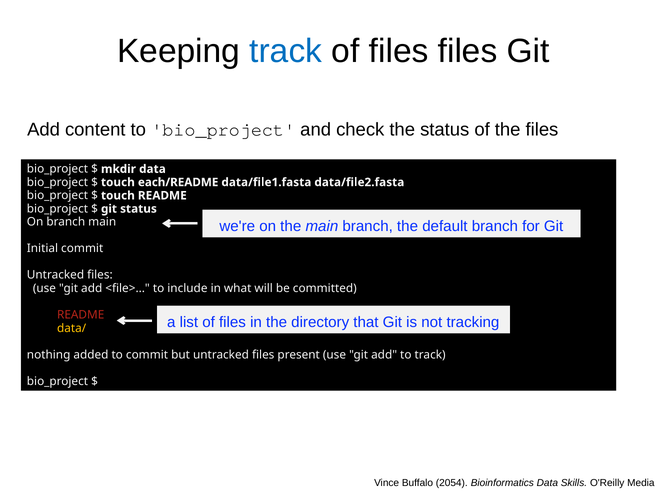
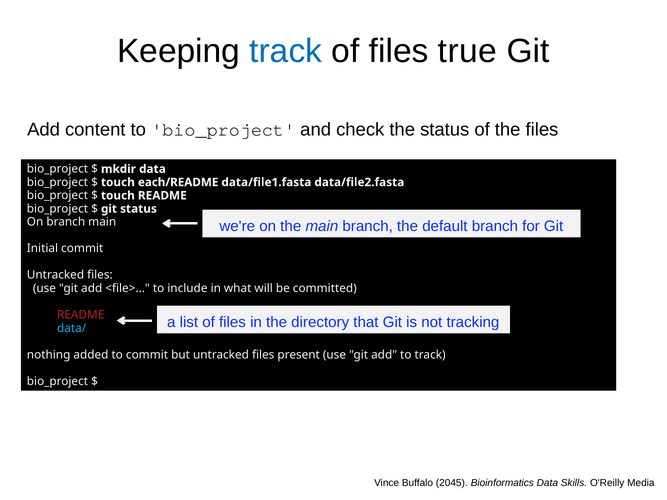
files files: files -> true (467, 51)
data/ colour: yellow -> light blue (72, 328)
2054: 2054 -> 2045 (452, 483)
